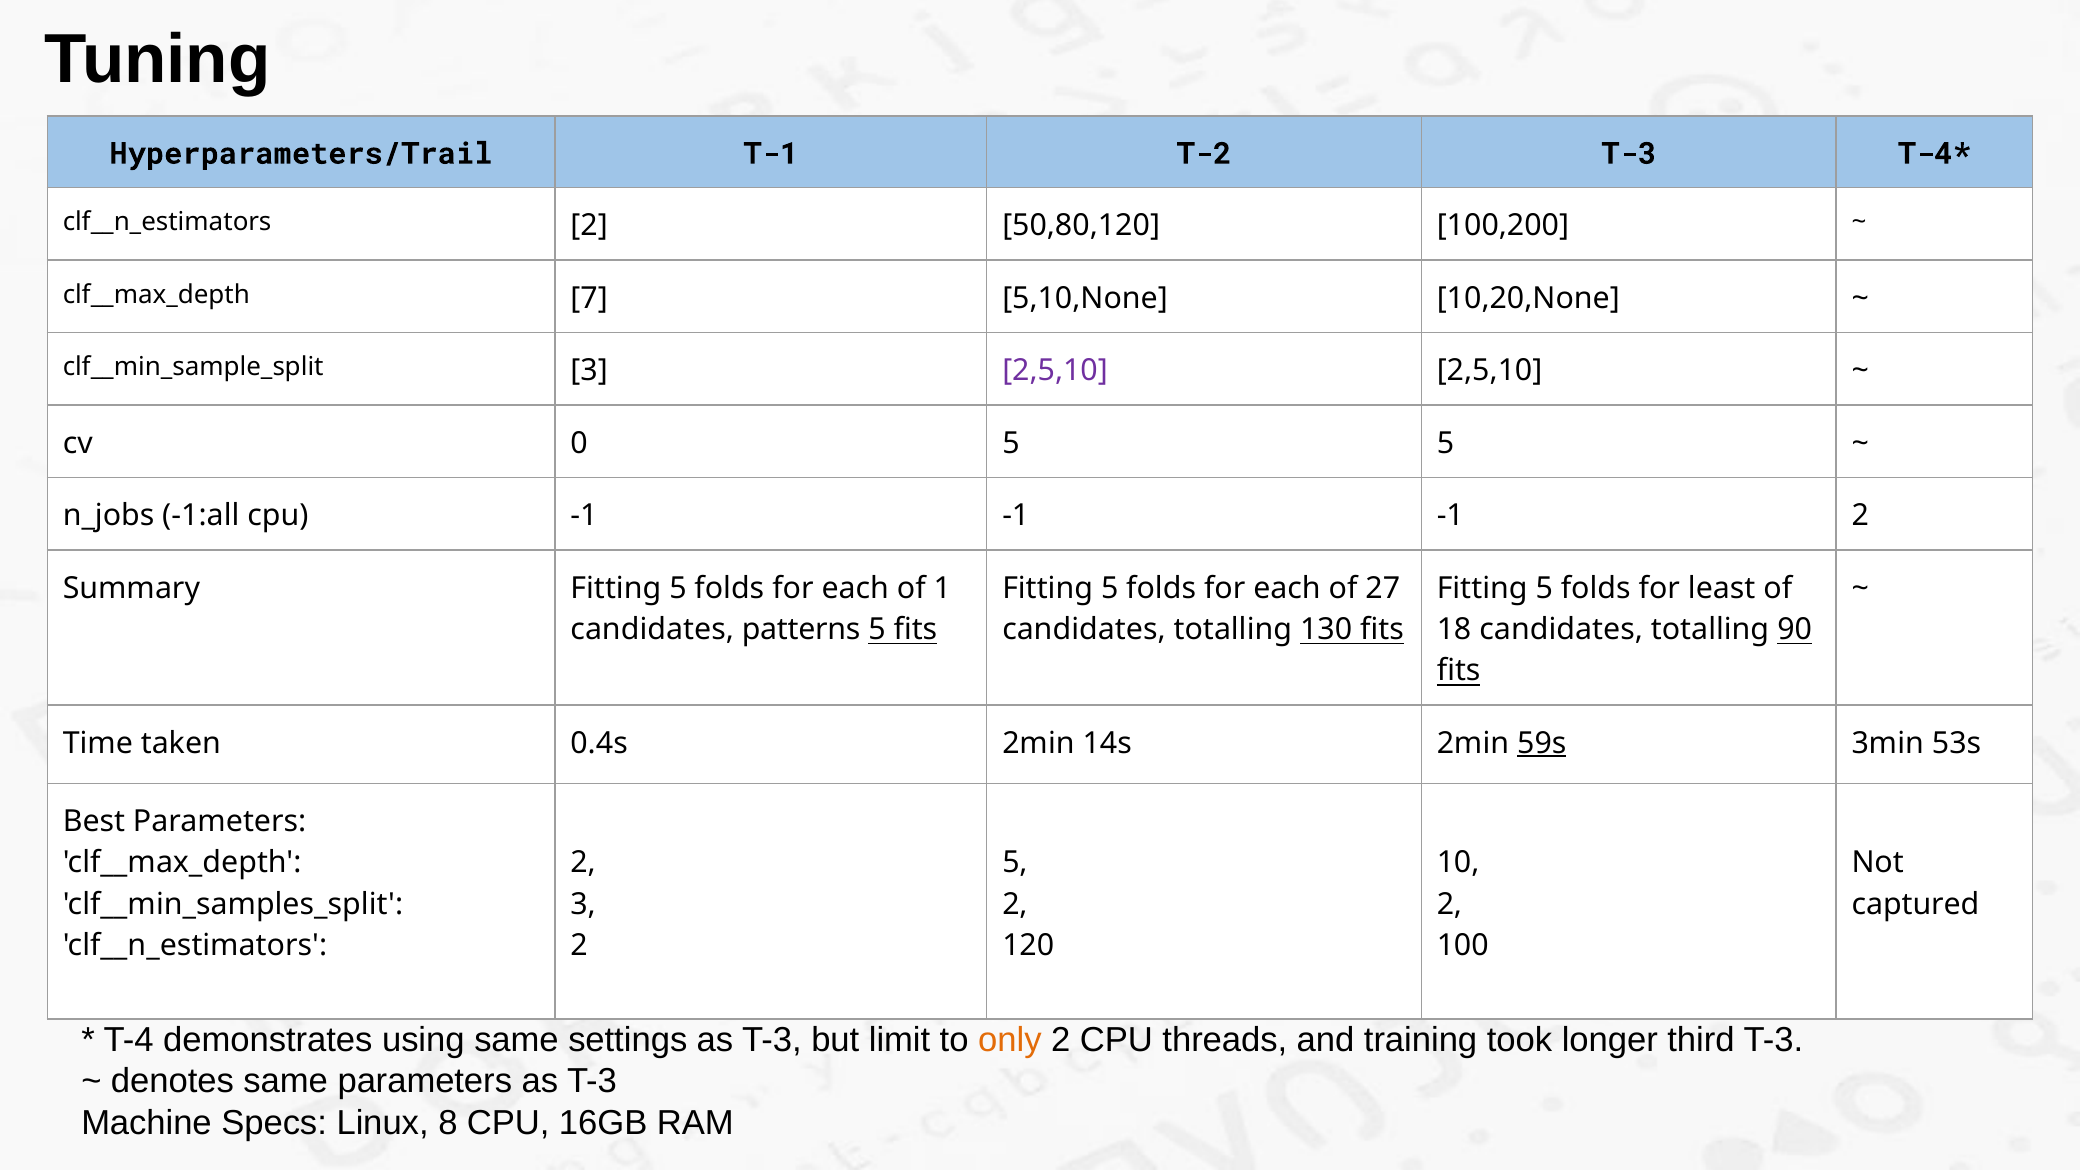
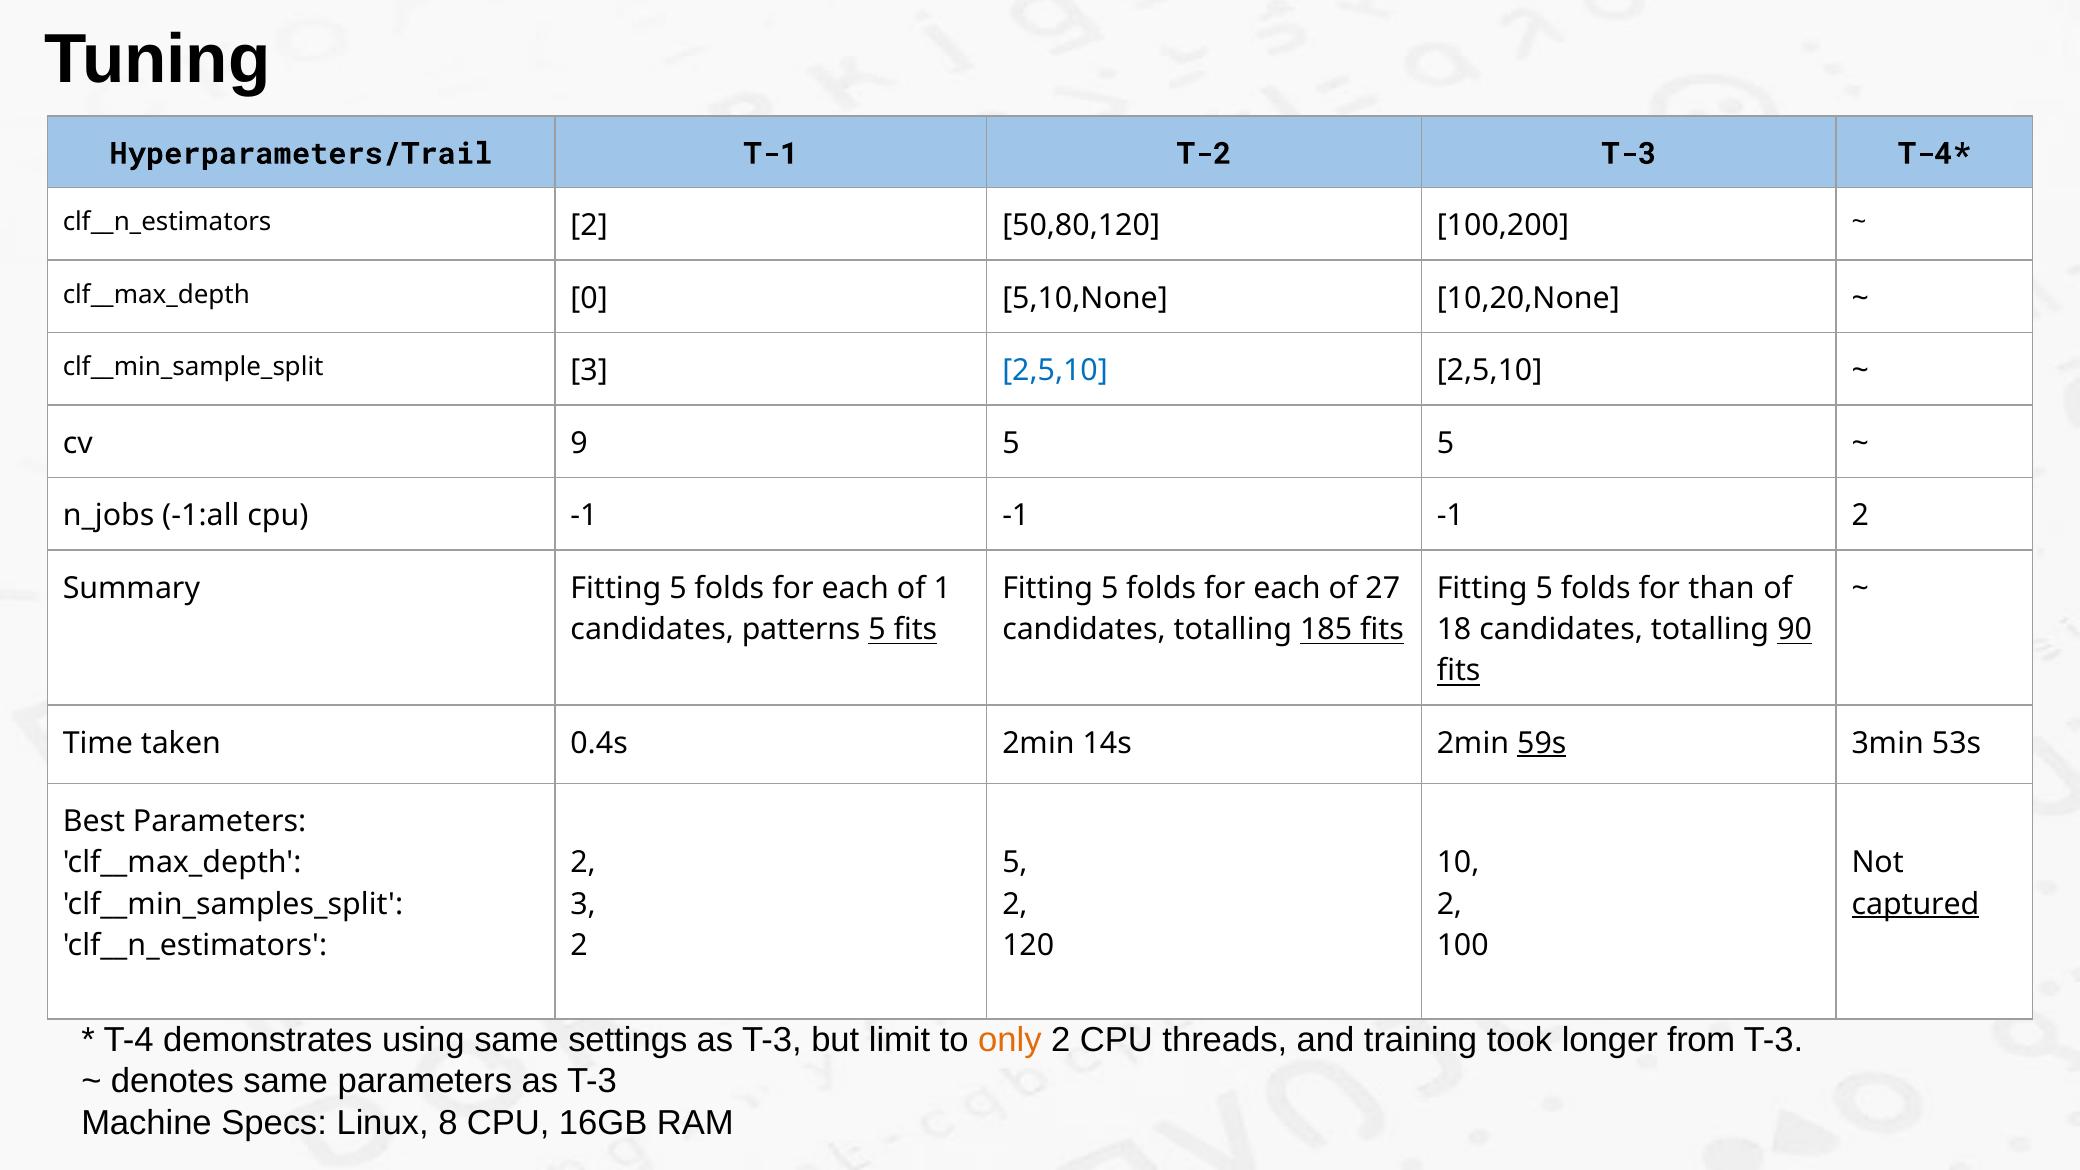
7: 7 -> 0 (589, 298)
2,5,10 colour: purple -> blue (1055, 371)
0: 0 -> 9 (579, 443)
least: least -> than (1722, 588)
130: 130 -> 185 (1326, 629)
captured underline: none -> present (1915, 904)
third: third -> from (1701, 1040)
